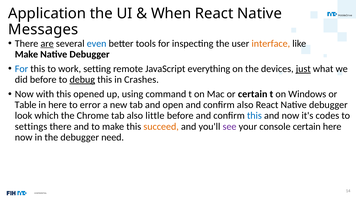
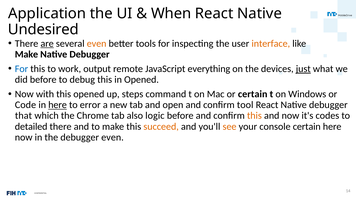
Messages: Messages -> Undesired (43, 30)
even colour: blue -> orange (97, 44)
setting: setting -> output (97, 69)
debug underline: present -> none (82, 80)
in Crashes: Crashes -> Opened (142, 80)
using: using -> steps (133, 94)
Table: Table -> Code (25, 105)
here underline: none -> present (58, 105)
confirm also: also -> tool (245, 105)
look: look -> that (23, 116)
little: little -> logic (155, 116)
this colour: blue -> orange (254, 116)
settings: settings -> detailed (31, 127)
see colour: purple -> orange (230, 127)
debugger need: need -> even (113, 137)
